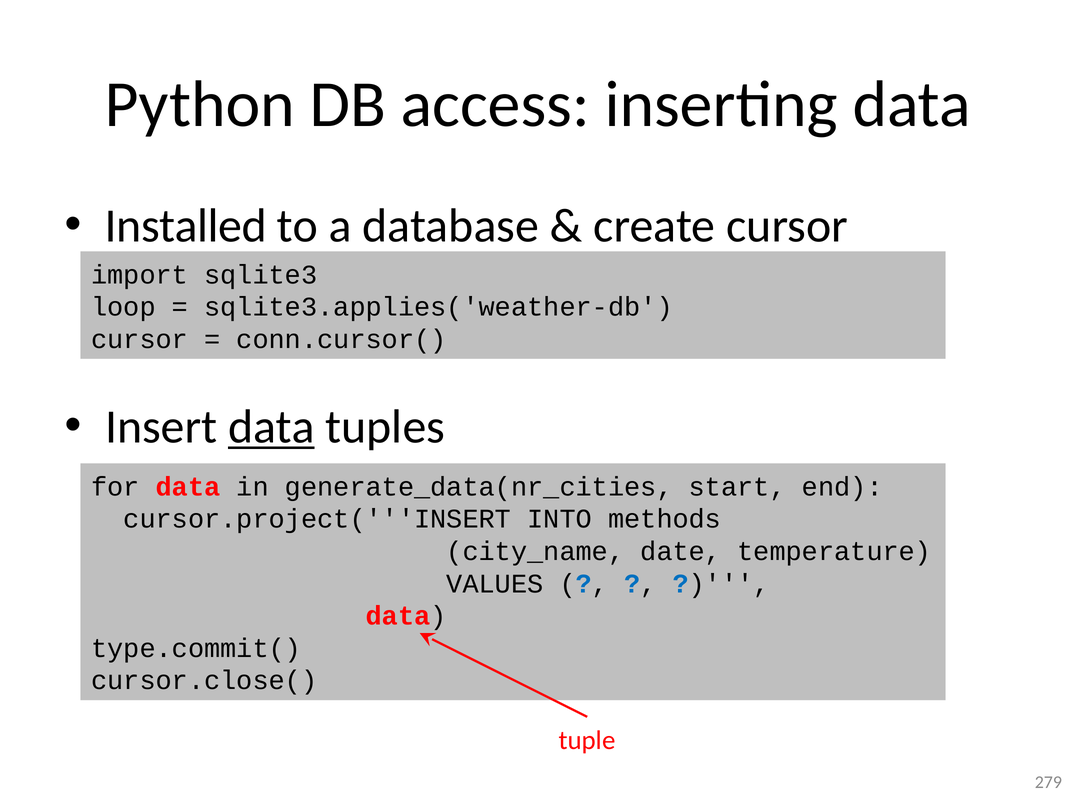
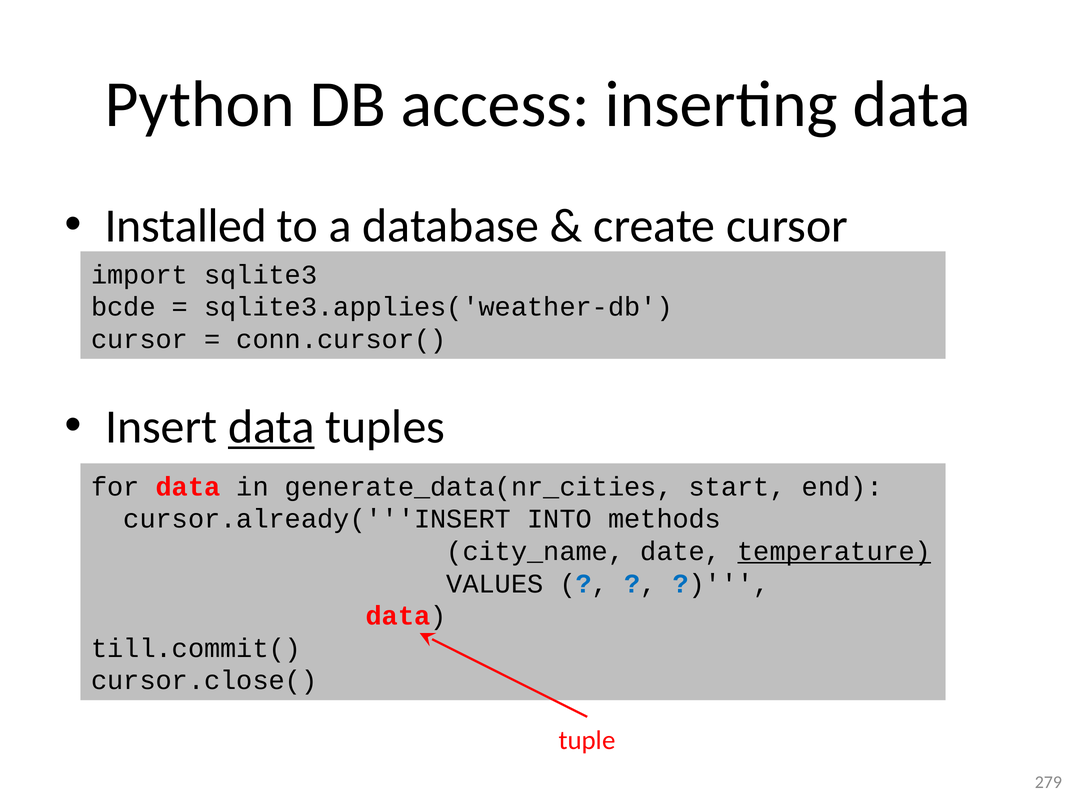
loop: loop -> bcde (123, 307)
cursor.project('''INSERT: cursor.project('''INSERT -> cursor.already('''INSERT (317, 519)
temperature underline: none -> present (834, 551)
type.commit(: type.commit( -> till.commit( (196, 648)
